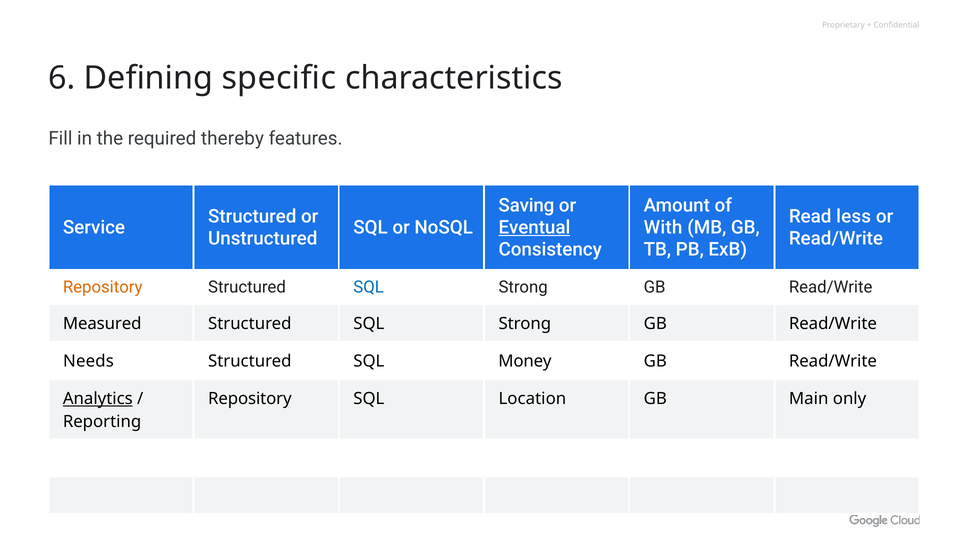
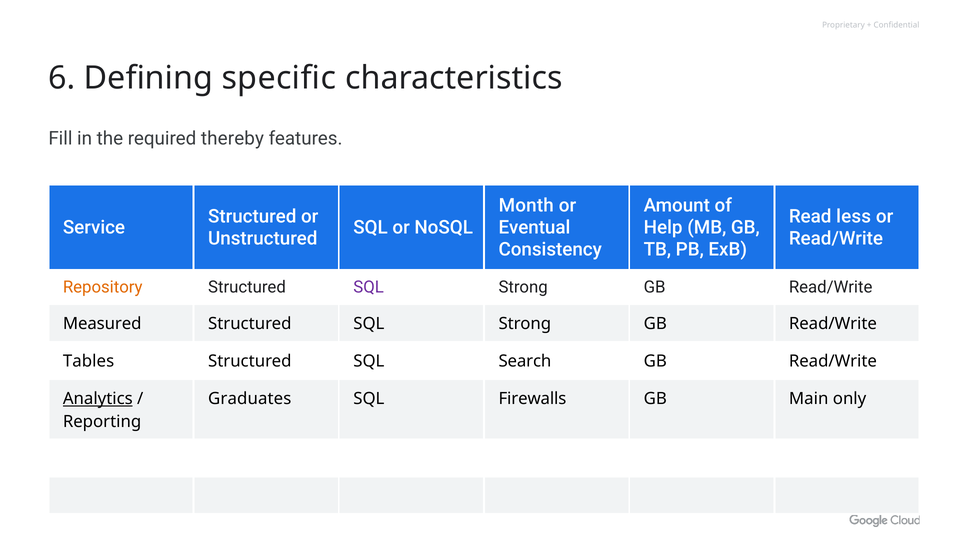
Saving: Saving -> Month (526, 205)
Eventual underline: present -> none (534, 227)
With: With -> Help (663, 227)
SQL colour: blue -> purple (369, 287)
Needs: Needs -> Tables (89, 361)
Money: Money -> Search (525, 361)
Repository: Repository -> Graduates (250, 398)
Location: Location -> Firewalls (532, 398)
